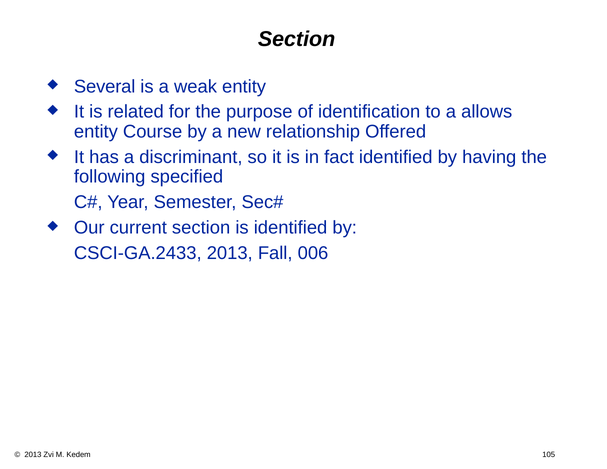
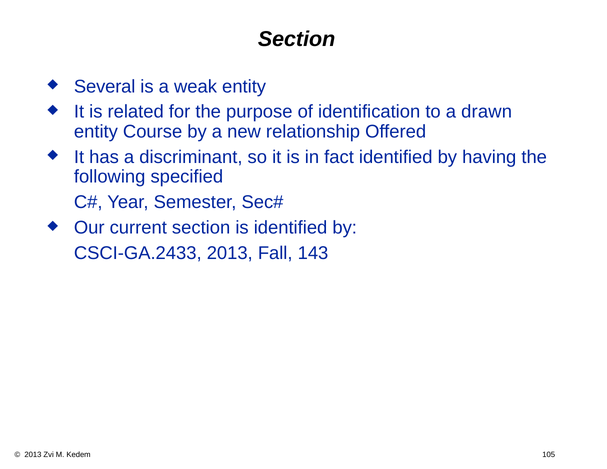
allows: allows -> drawn (487, 112)
006: 006 -> 143 (313, 253)
